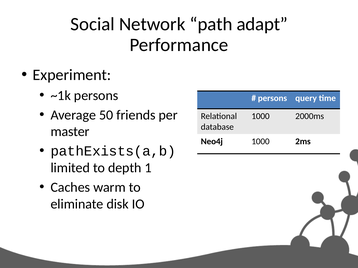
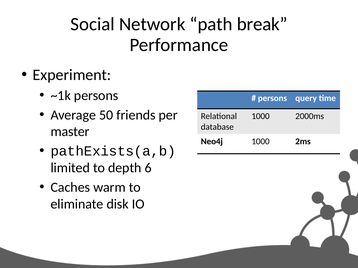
adapt: adapt -> break (262, 24)
1: 1 -> 6 (148, 168)
